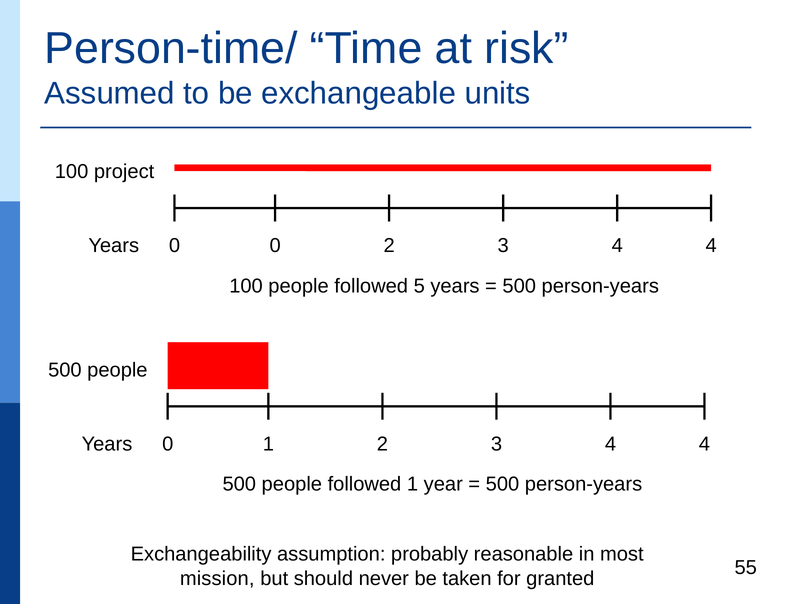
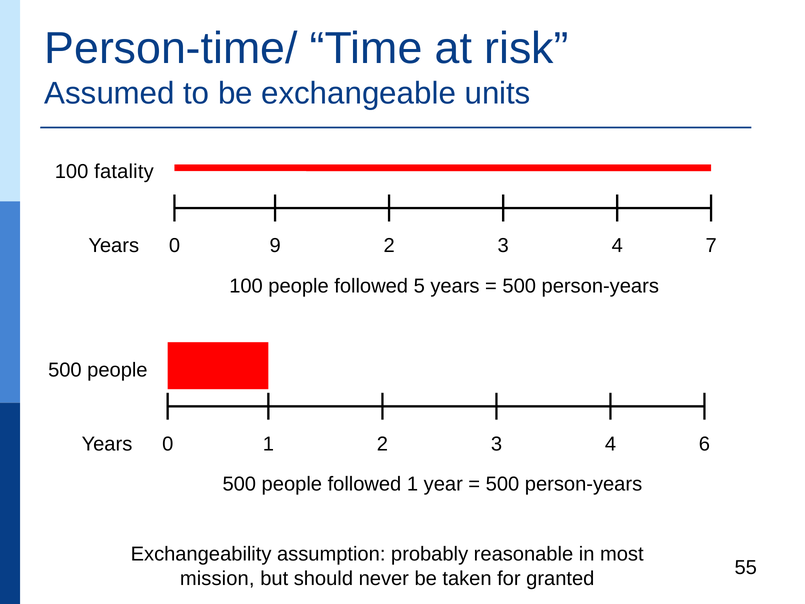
project: project -> fatality (124, 172)
0 0: 0 -> 9 (275, 246)
4: 4 -> 7 (711, 246)
4: 4 -> 6 (704, 444)
